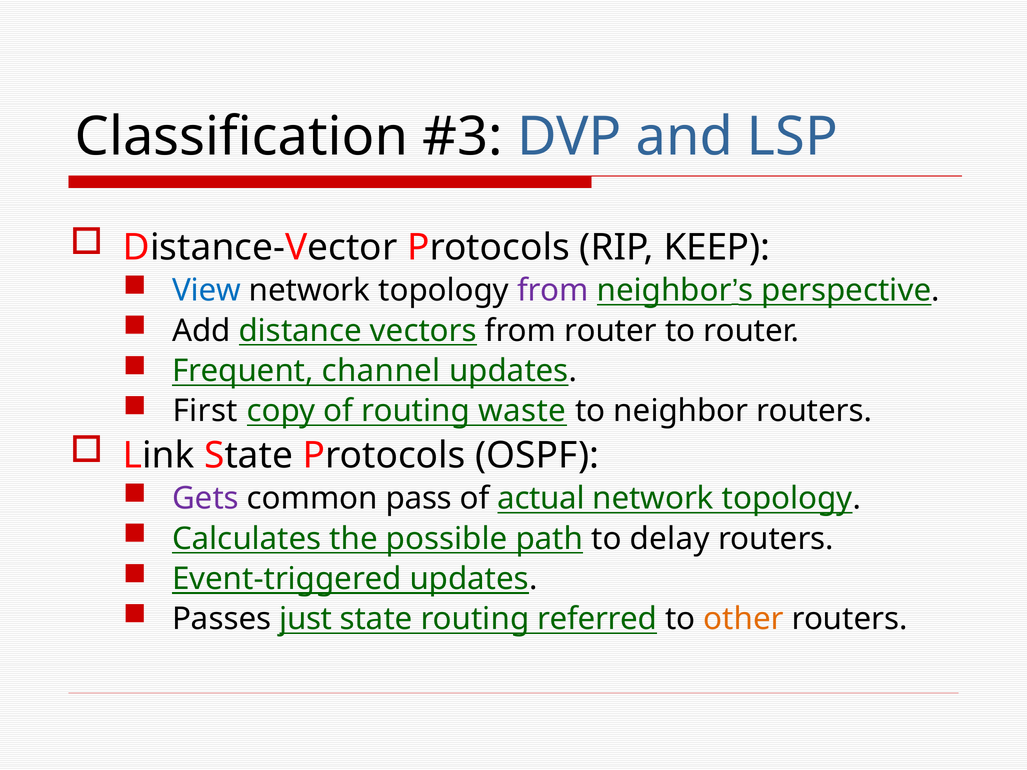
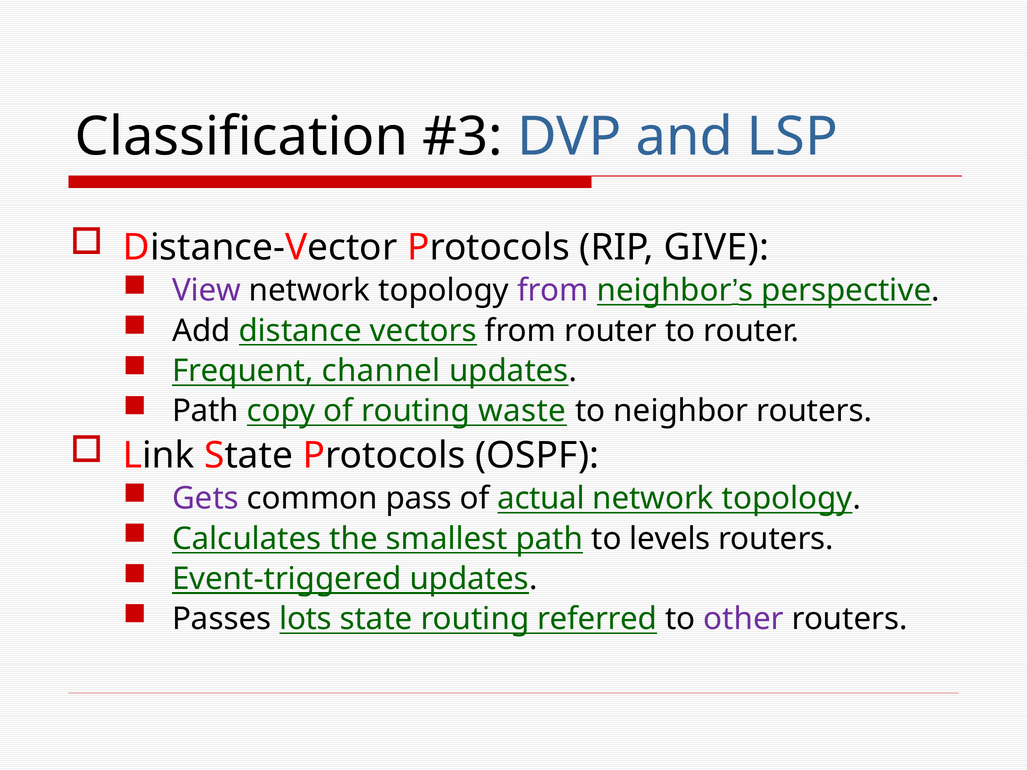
KEEP: KEEP -> GIVE (716, 247)
View colour: blue -> purple (206, 291)
First: First -> Path (206, 411)
possible: possible -> smallest (447, 539)
delay: delay -> levels (670, 539)
just: just -> lots (306, 619)
other colour: orange -> purple (744, 619)
